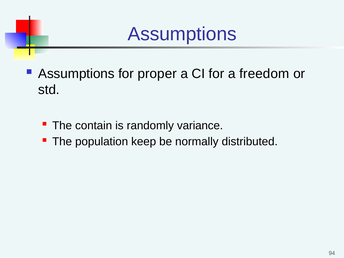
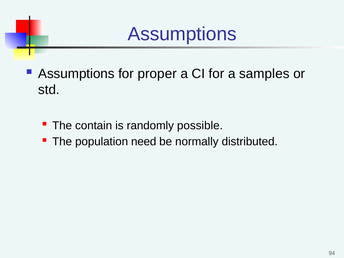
freedom: freedom -> samples (264, 74)
variance: variance -> possible (200, 126)
keep: keep -> need (144, 142)
